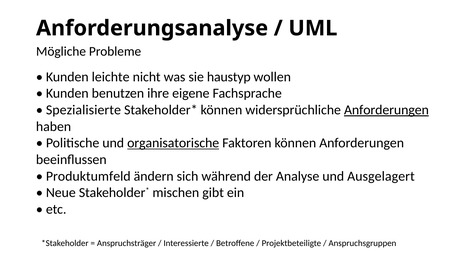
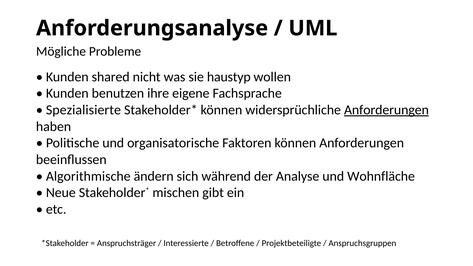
leichte: leichte -> shared (111, 77)
organisatorische underline: present -> none (173, 143)
Produktumfeld: Produktumfeld -> Algorithmische (88, 176)
Ausgelagert: Ausgelagert -> Wohnfläche (381, 176)
